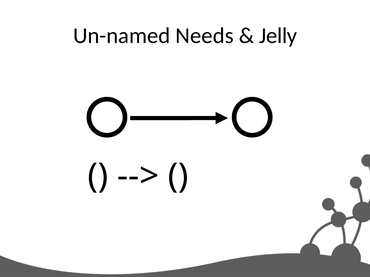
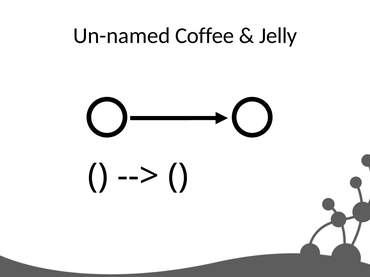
Needs: Needs -> Coffee (205, 36)
